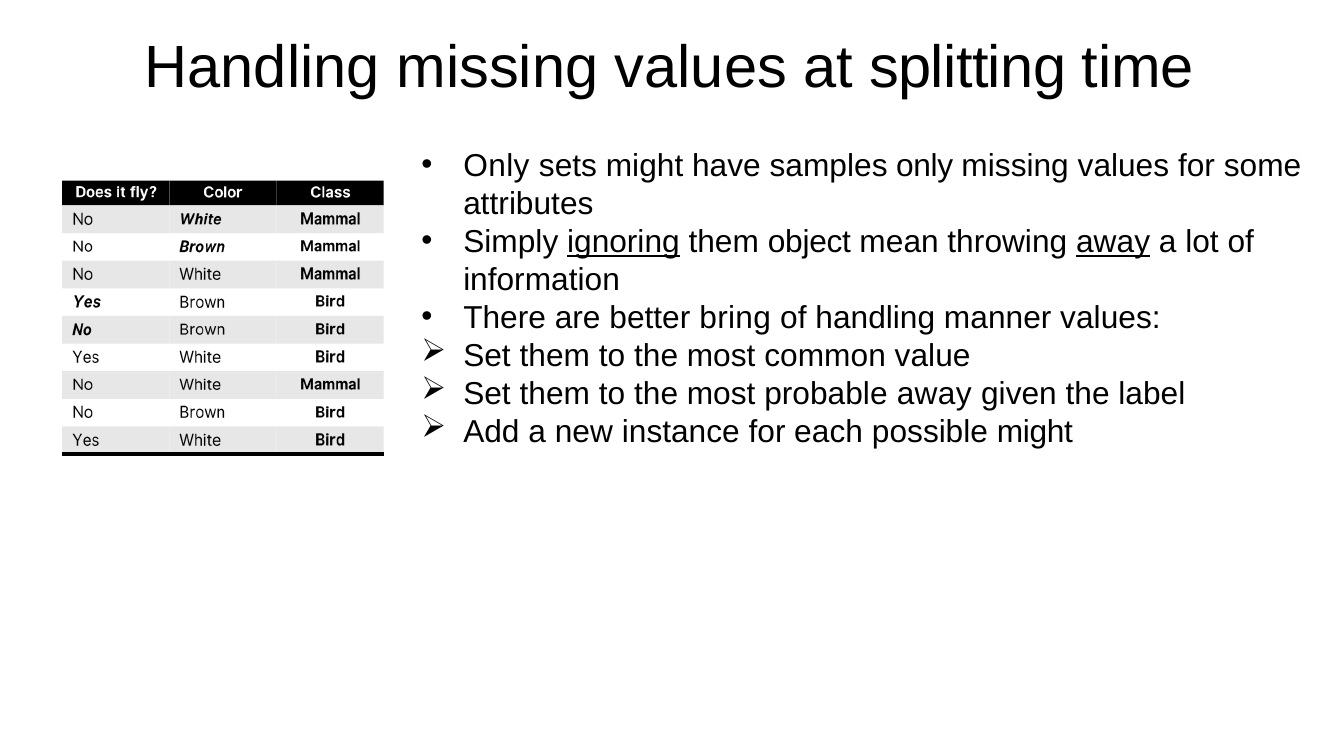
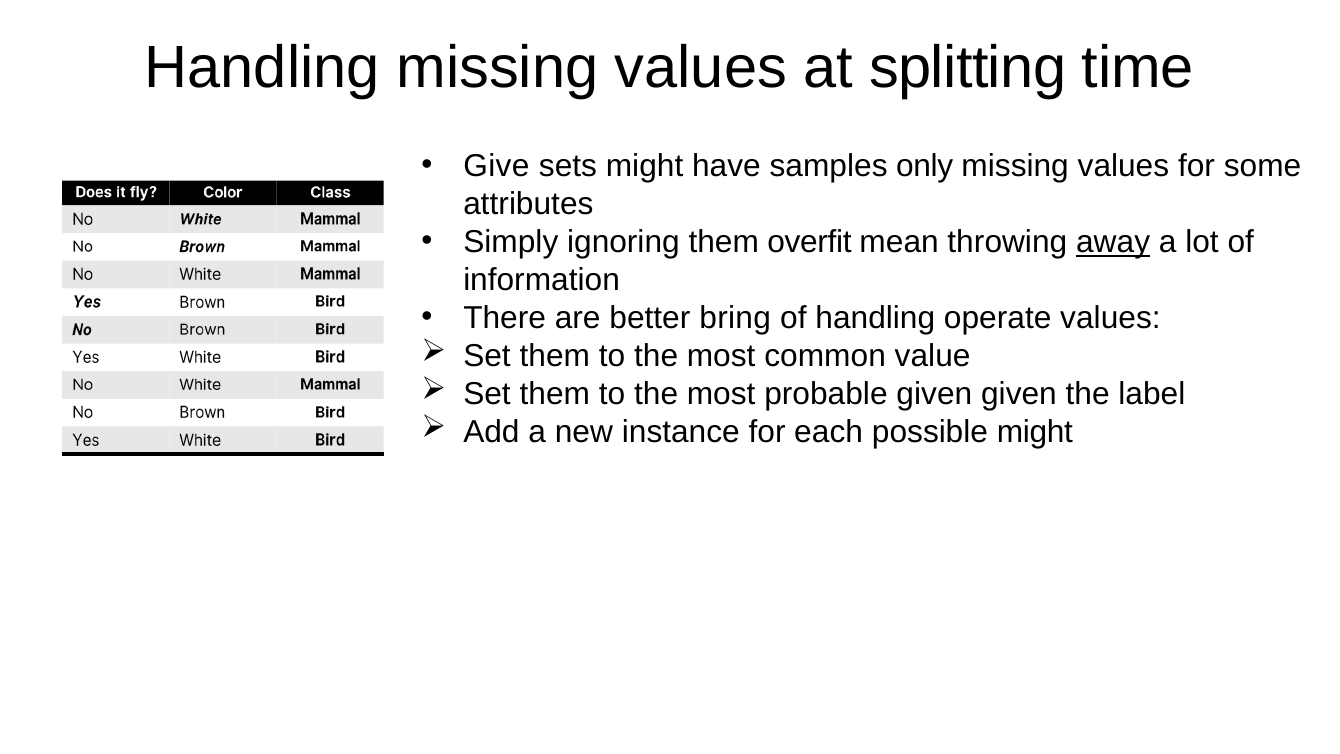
Only: Only -> Give (496, 166)
ignoring underline: present -> none (623, 242)
object: object -> overfit (809, 242)
manner: manner -> operate (998, 318)
probable away: away -> given (934, 394)
